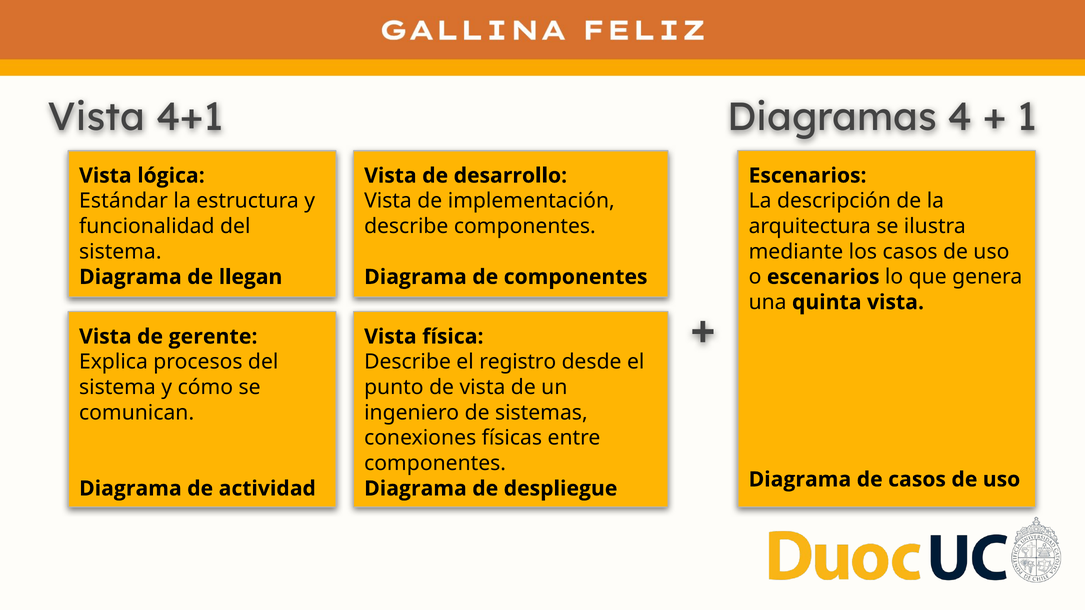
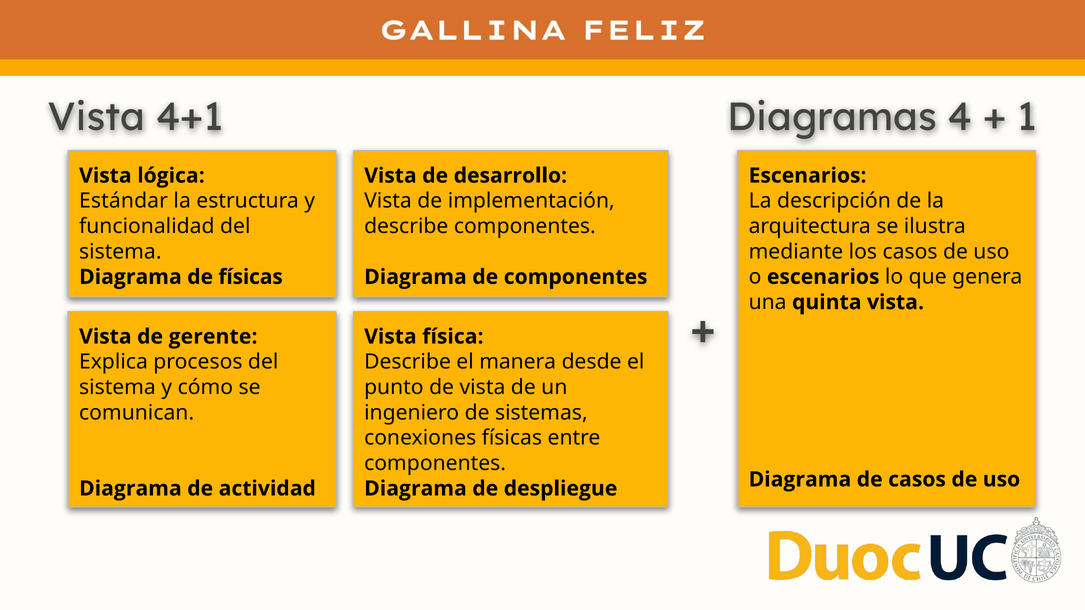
de llegan: llegan -> físicas (251, 277)
registro: registro -> manera (518, 362)
